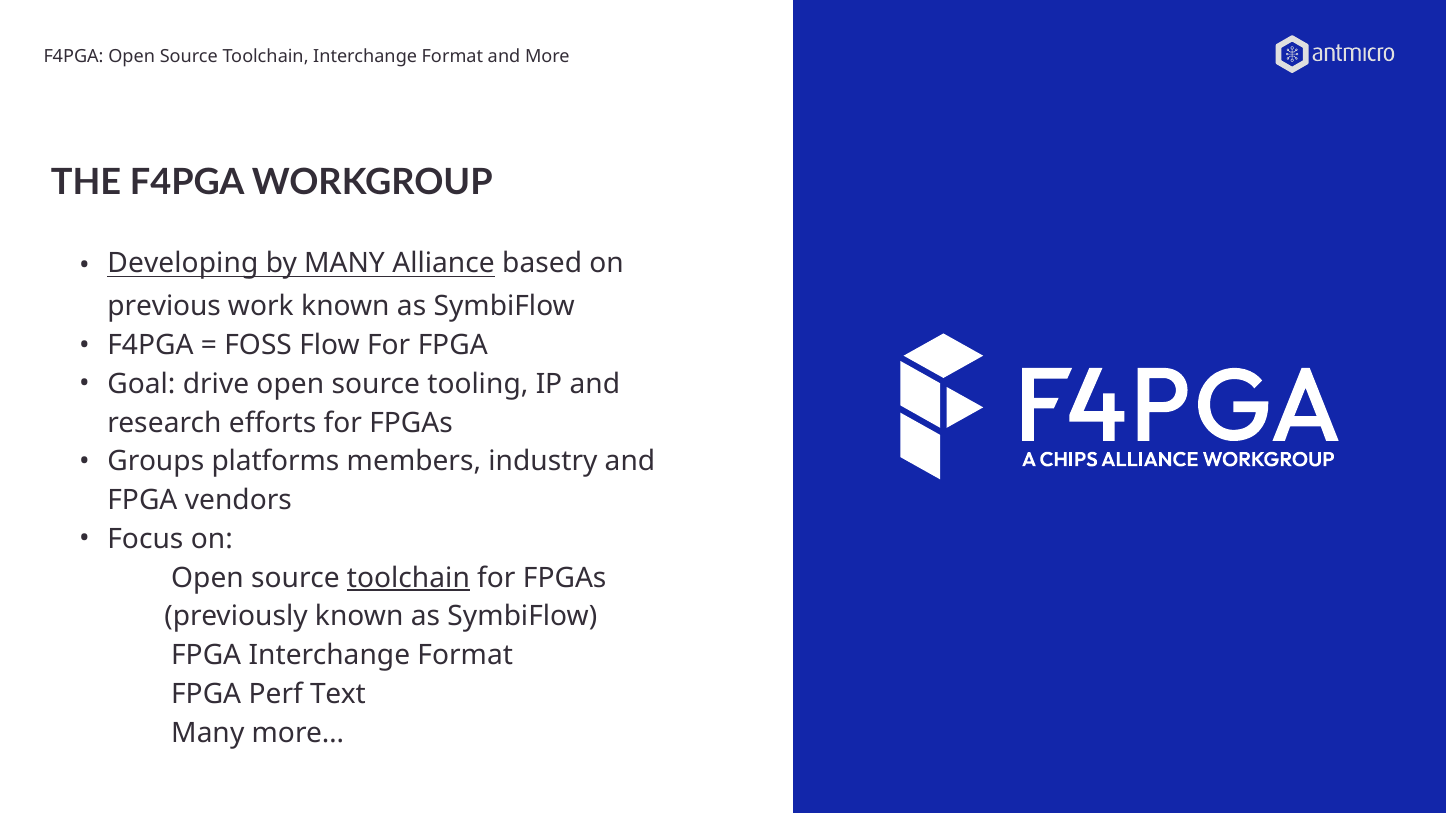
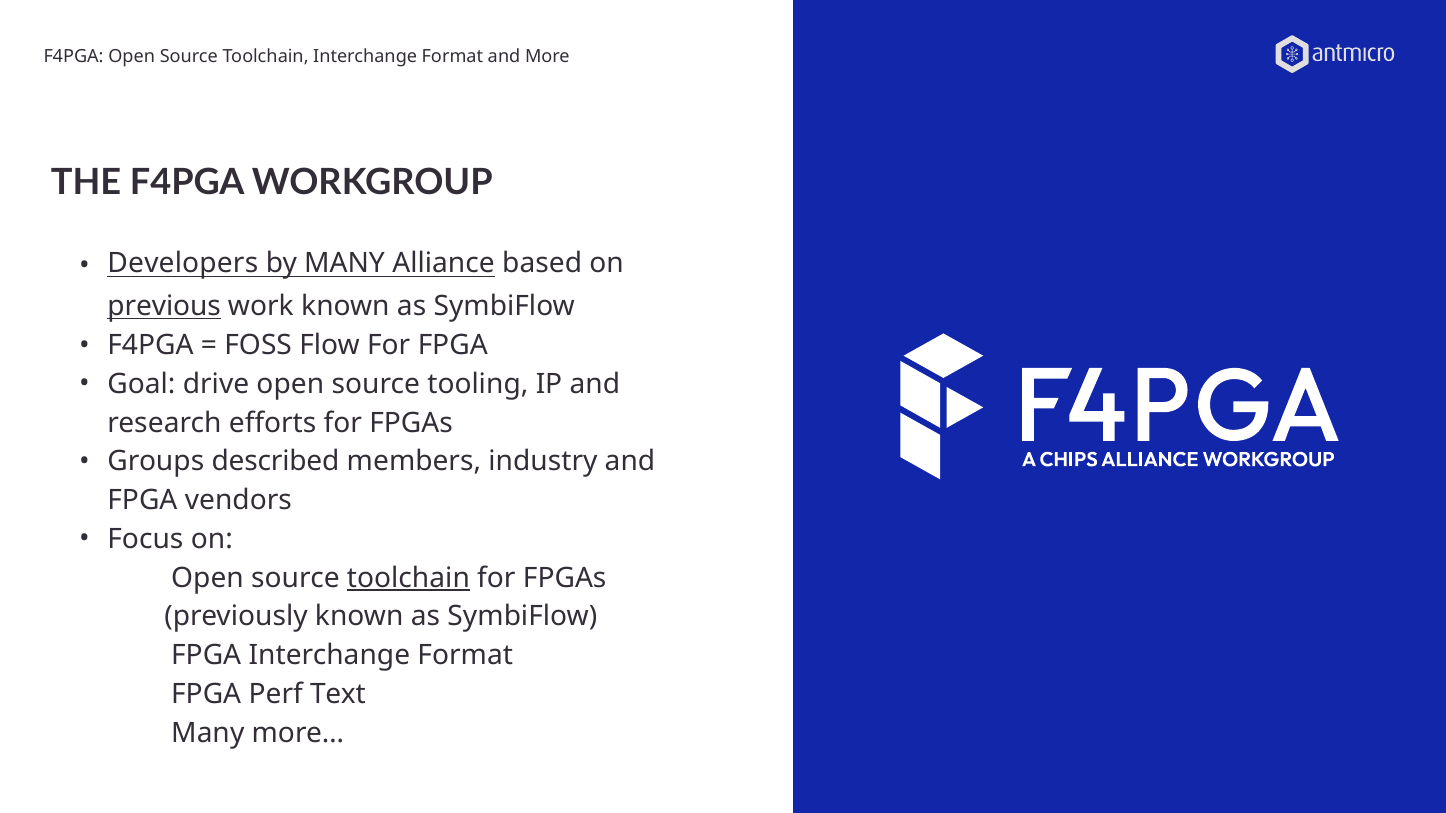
Developing: Developing -> Developers (183, 263)
previous underline: none -> present (164, 307)
platforms: platforms -> described (275, 462)
